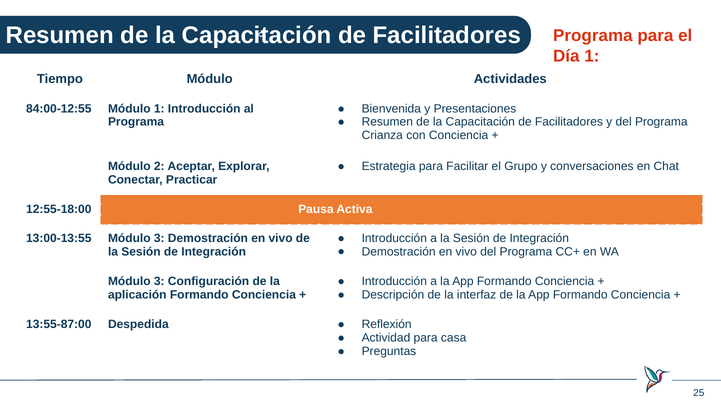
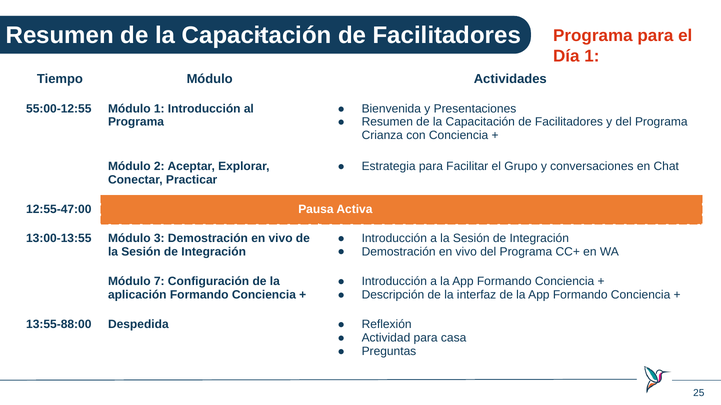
84:00-12:55: 84:00-12:55 -> 55:00-12:55 (59, 109)
12:55-18:00: 12:55-18:00 -> 12:55-47:00 (59, 210)
3: 3 -> 7 (159, 282)
13:55-87:00: 13:55-87:00 -> 13:55-88:00 (59, 325)
